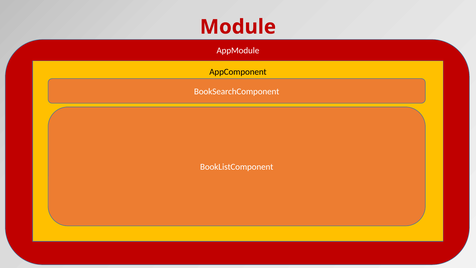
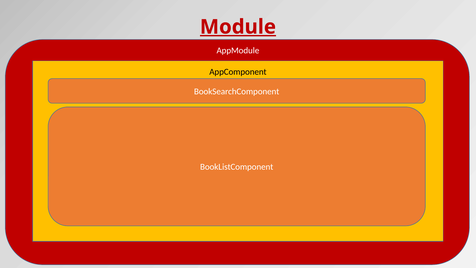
Module underline: none -> present (238, 27)
